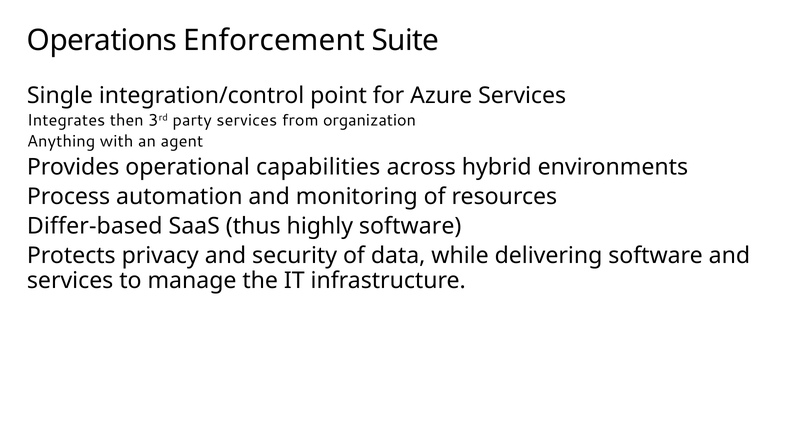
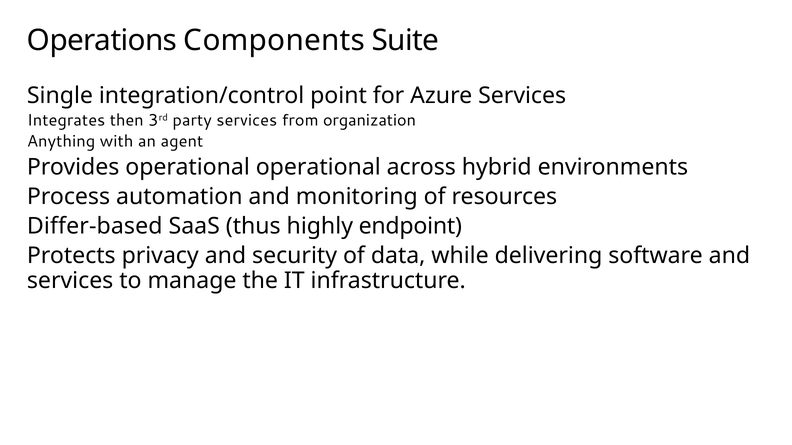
Enforcement: Enforcement -> Components (274, 41)
operational capabilities: capabilities -> operational (318, 167)
highly software: software -> endpoint (410, 227)
